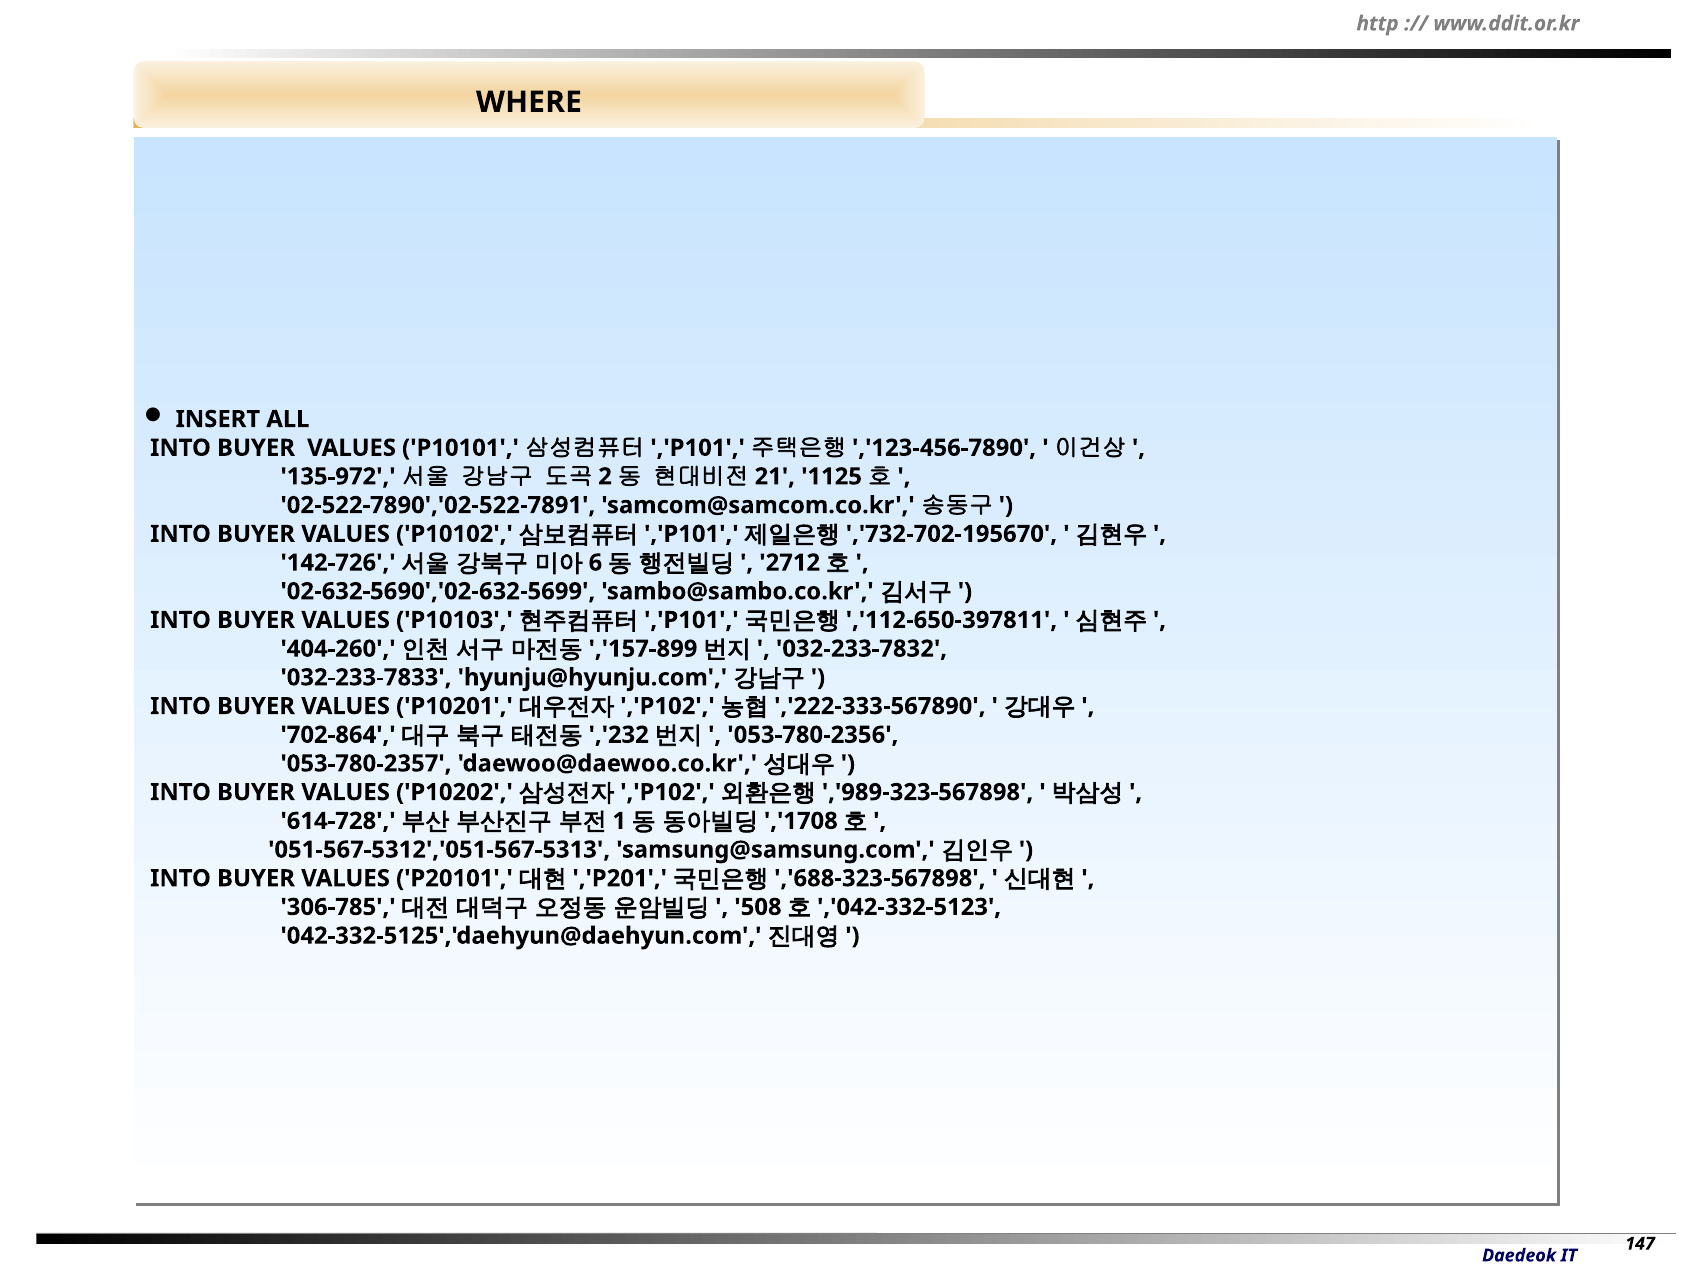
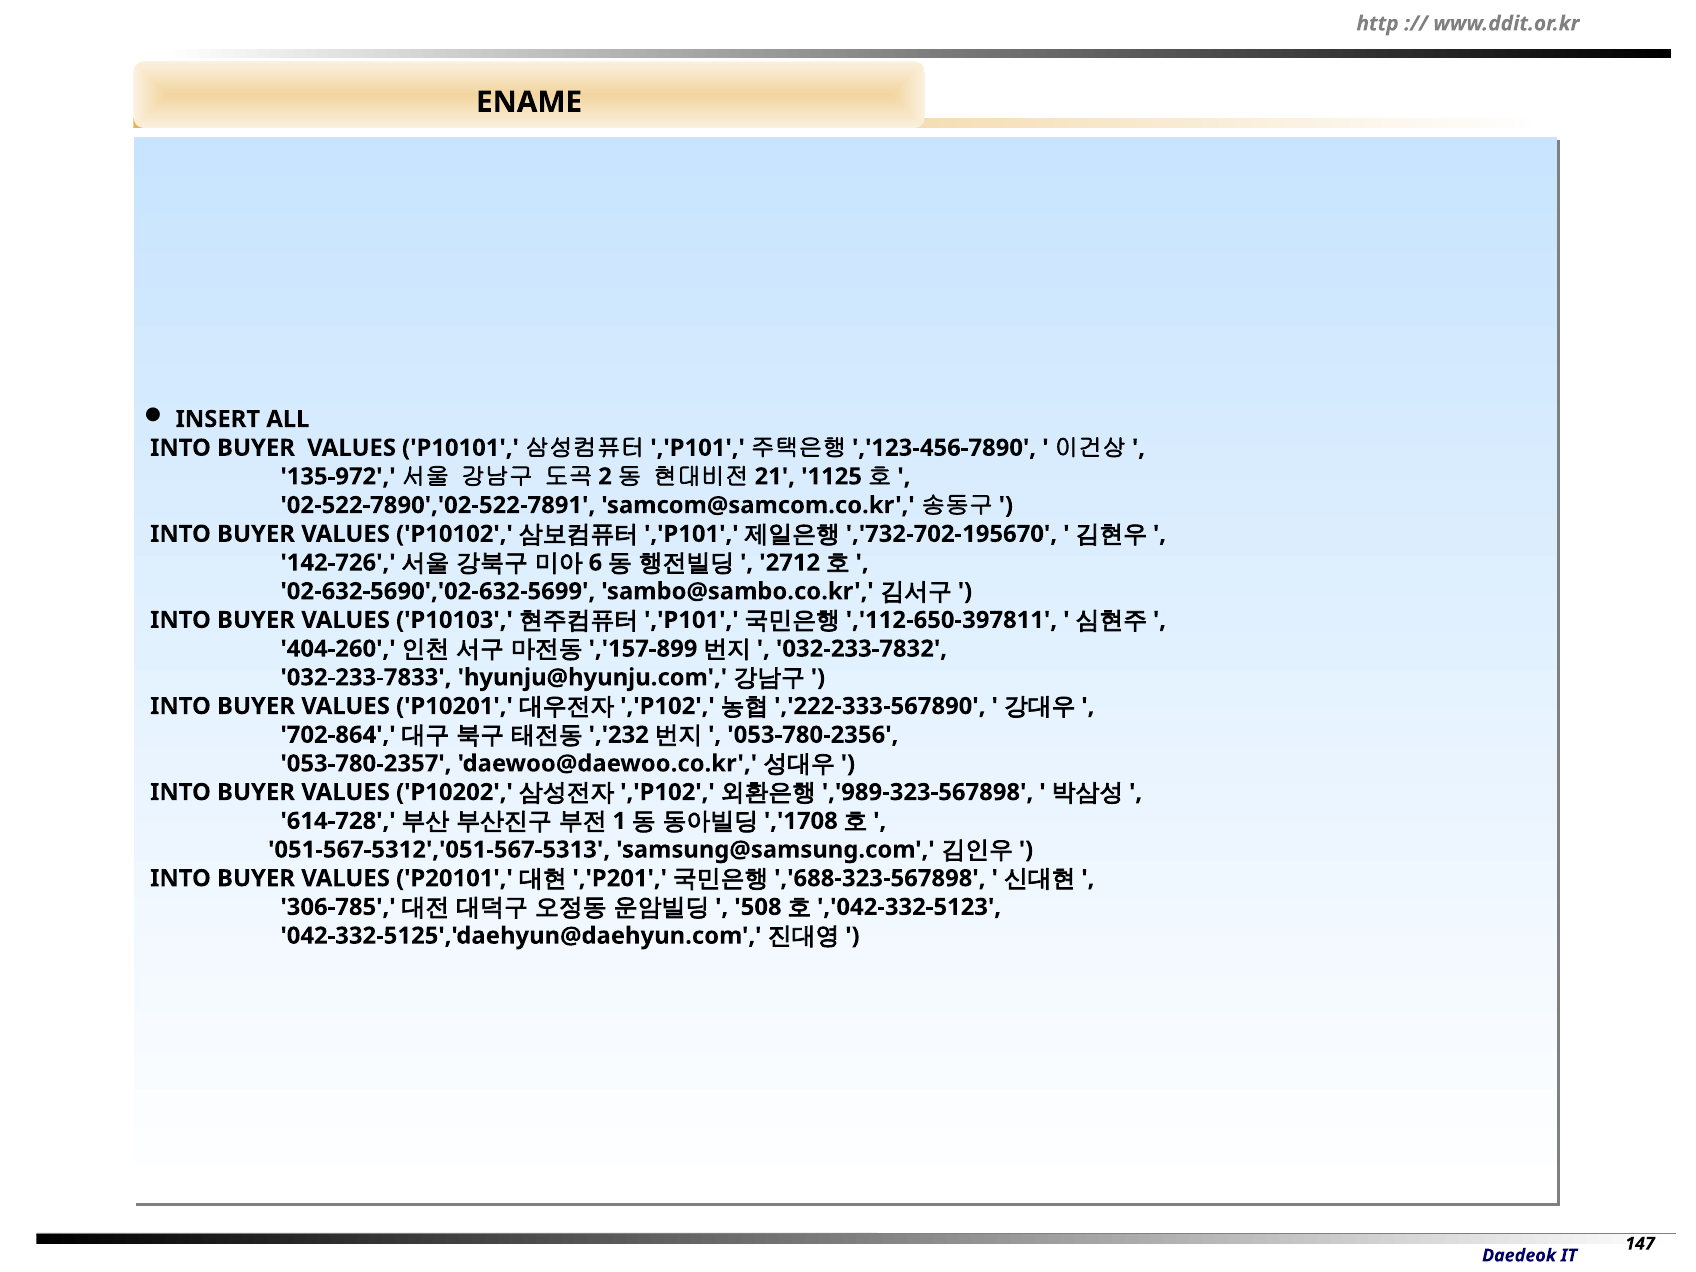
WHERE: WHERE -> ENAME (529, 102)
